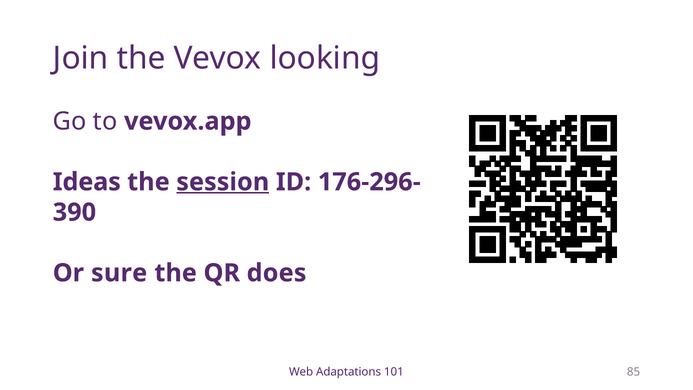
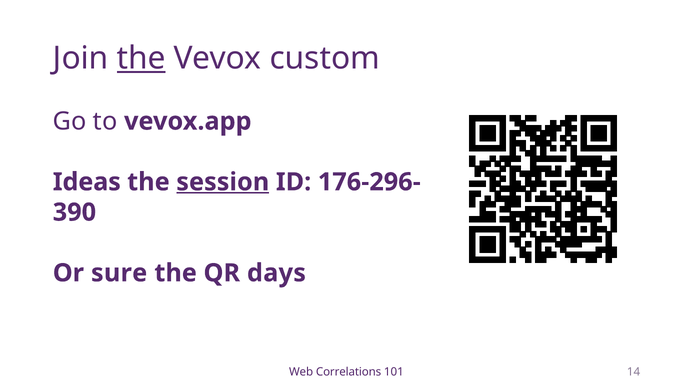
the underline: none -> present (141, 58)
looking: looking -> custom (325, 58)
does: does -> days (276, 273)
Adaptations: Adaptations -> Correlations (349, 372)
85: 85 -> 14 (634, 372)
